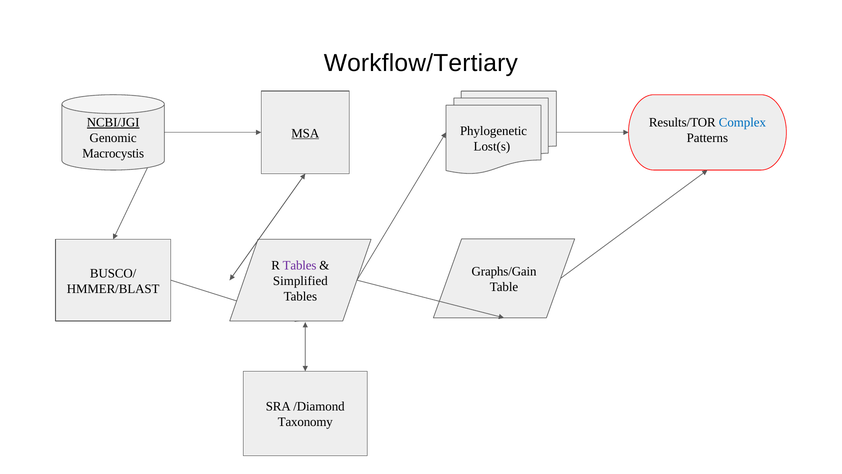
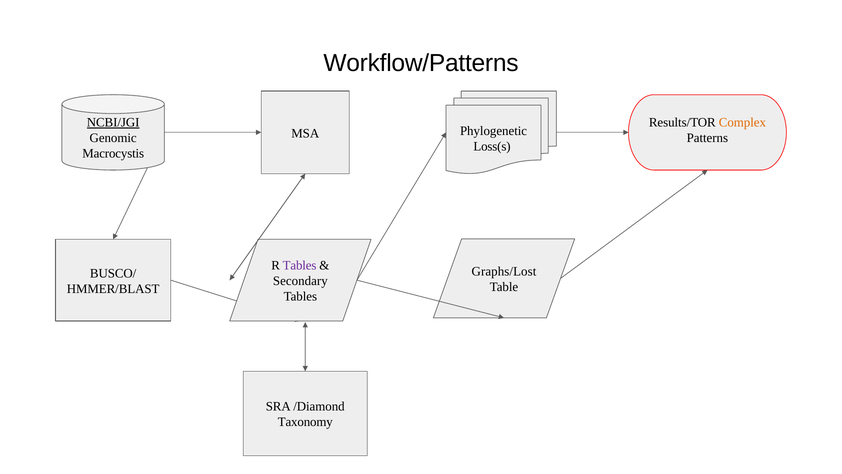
Workflow/Tertiary: Workflow/Tertiary -> Workflow/Patterns (421, 63)
Complex colour: blue -> orange (742, 123)
MSA underline: present -> none (305, 133)
Lost(s: Lost(s -> Loss(s (492, 146)
Graphs/Gain: Graphs/Gain -> Graphs/Lost (504, 271)
Simplified: Simplified -> Secondary (300, 281)
